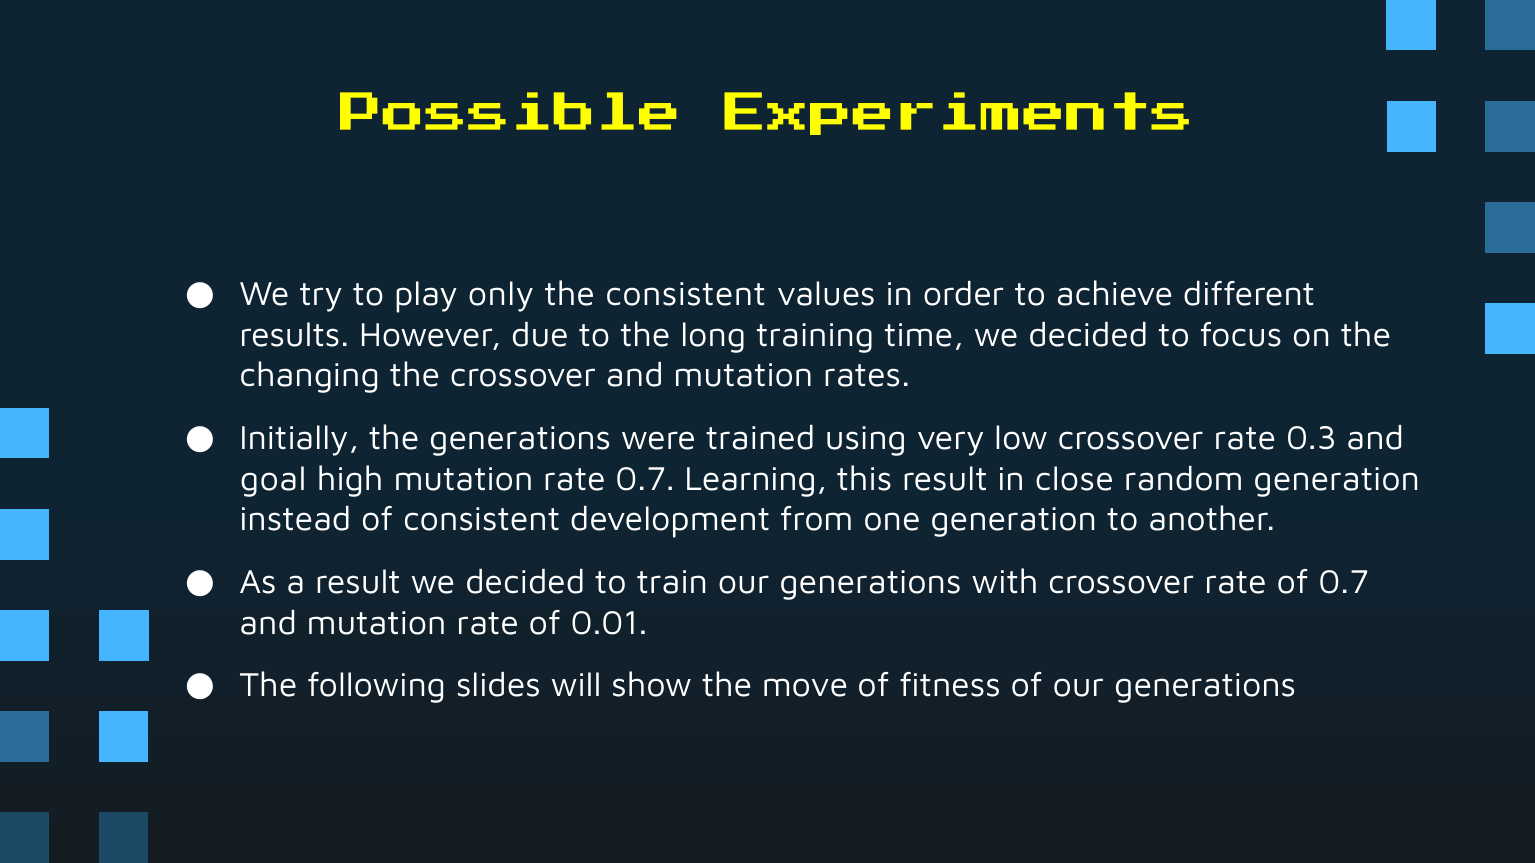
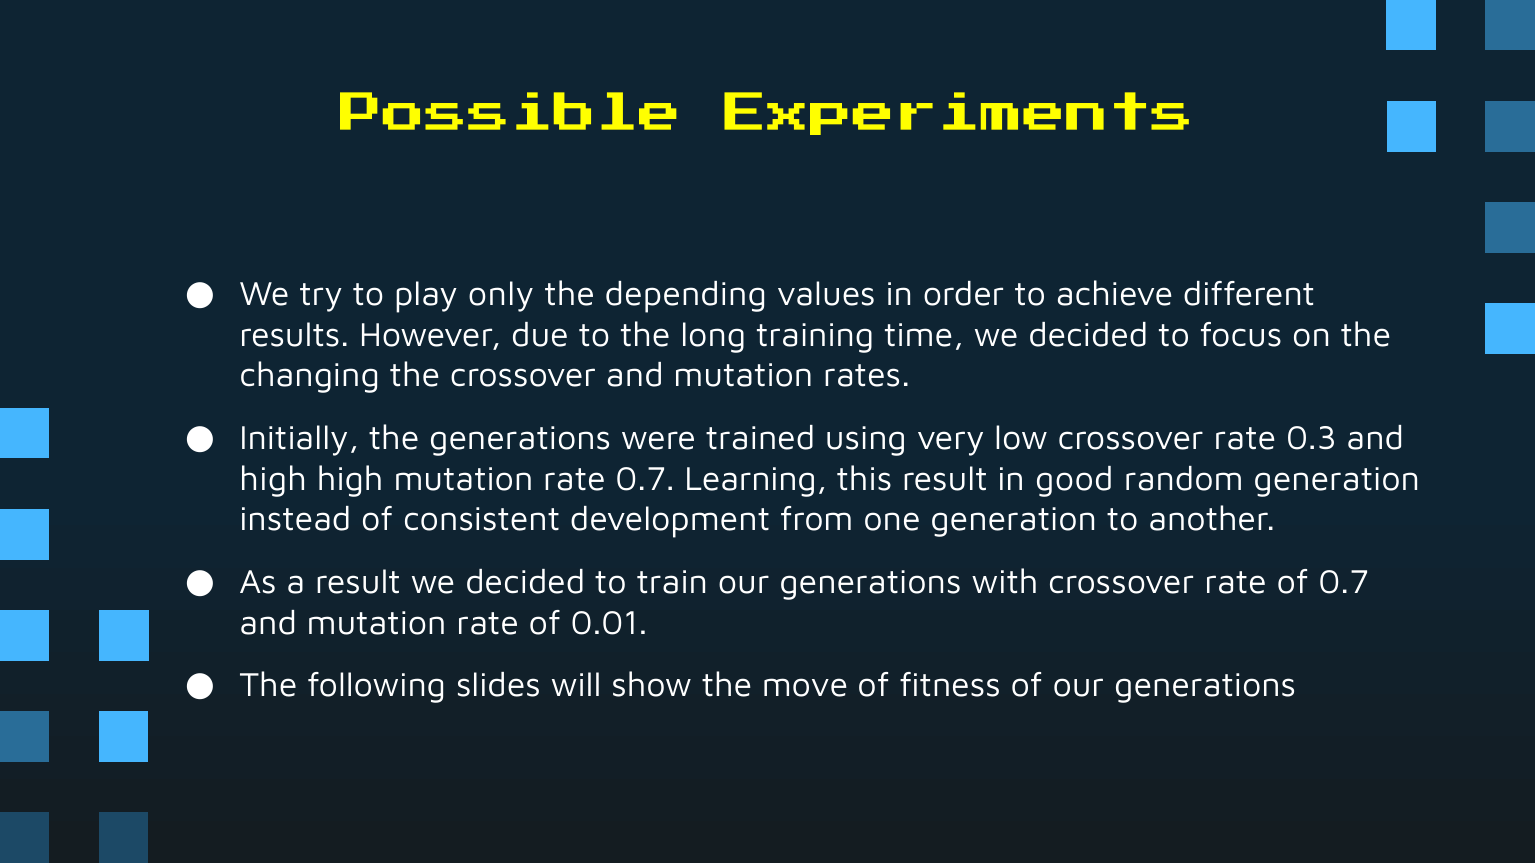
the consistent: consistent -> depending (686, 294)
goal: goal -> high (273, 479)
close: close -> good (1074, 479)
